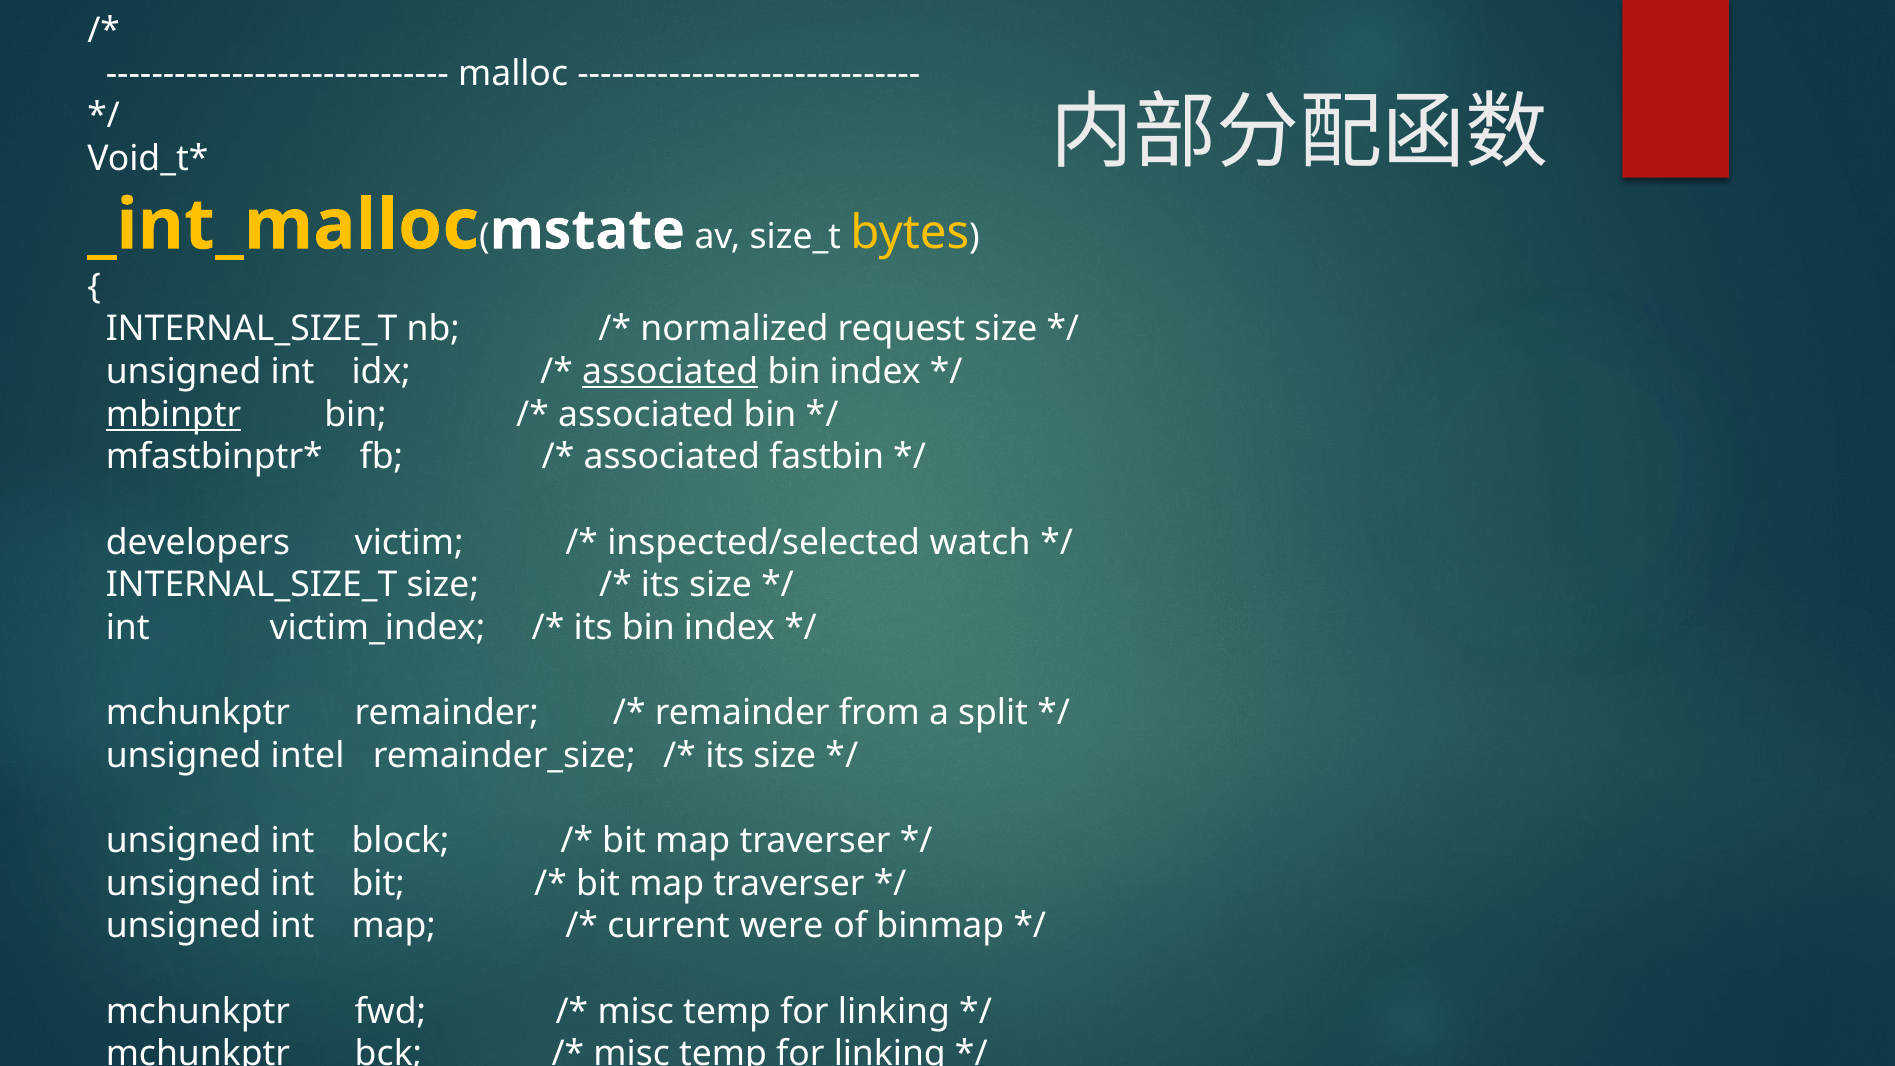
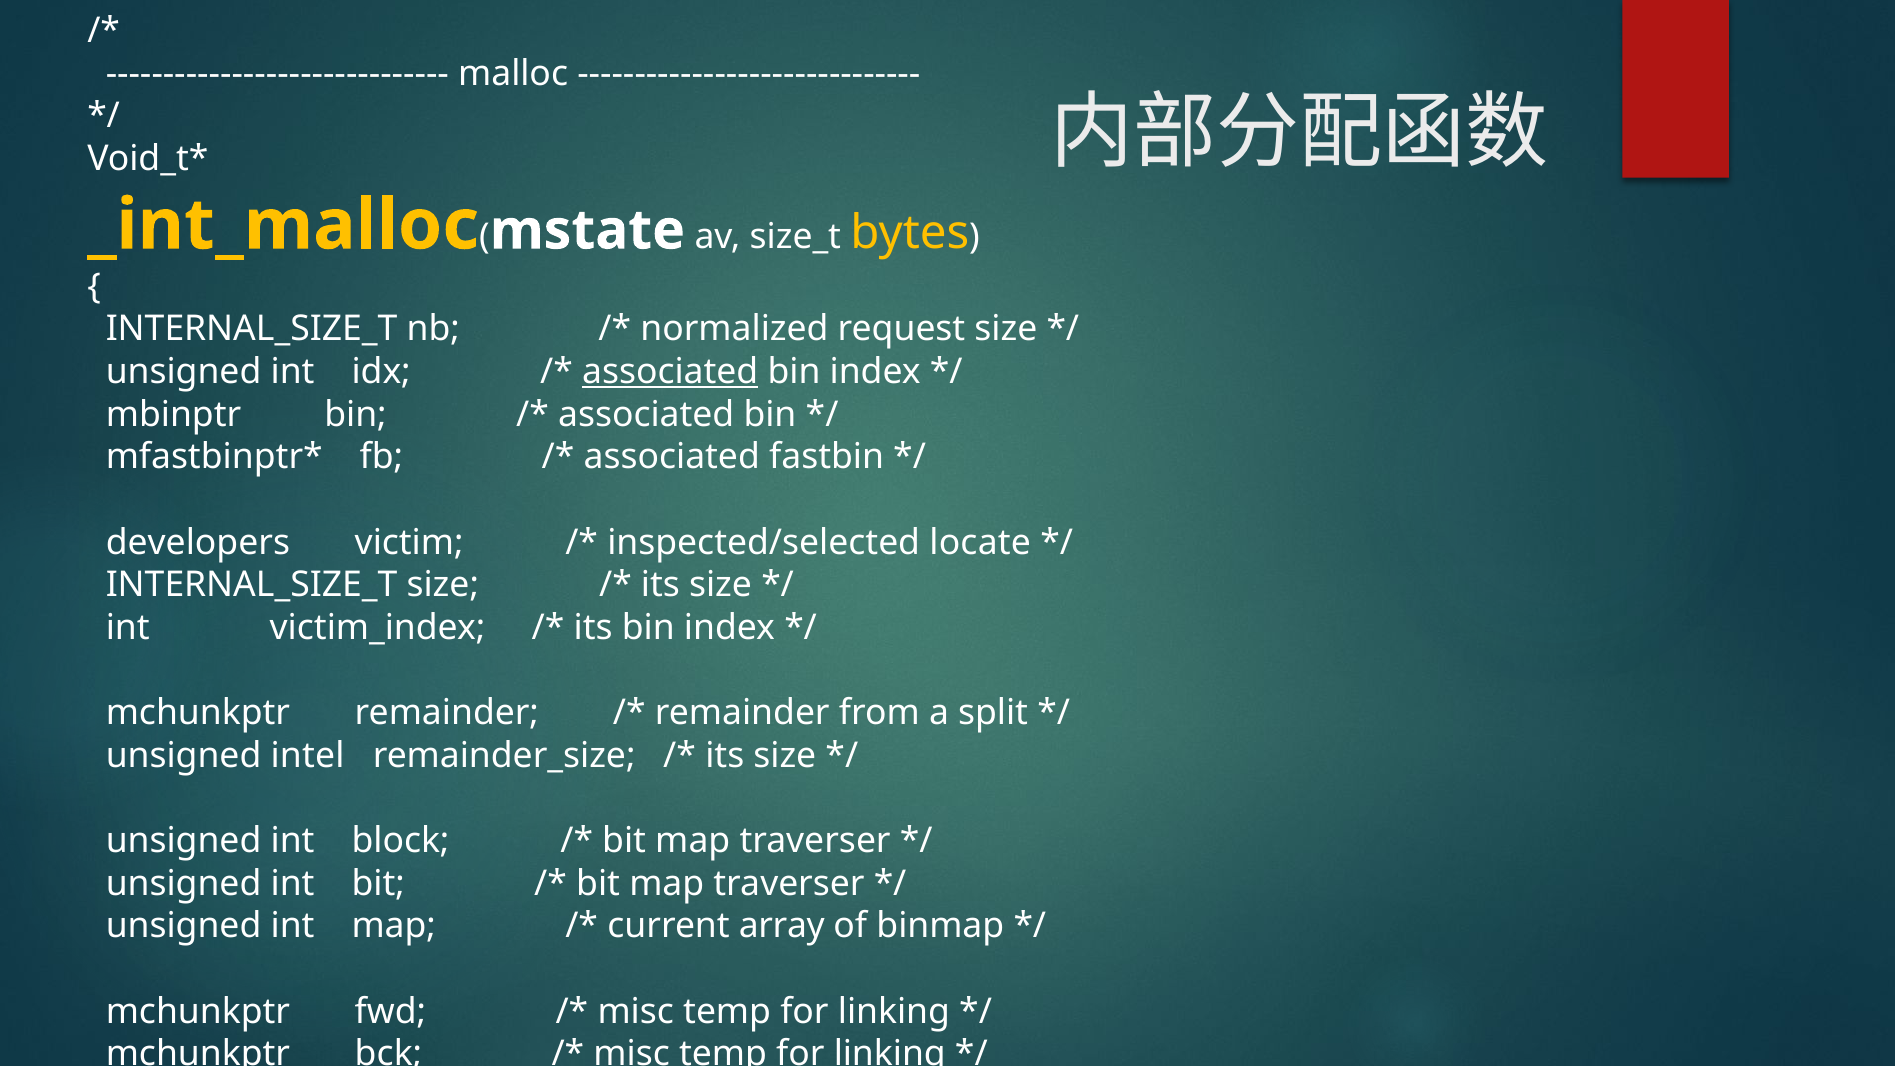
mbinptr underline: present -> none (174, 414)
watch: watch -> locate (980, 542)
were: were -> array (782, 926)
